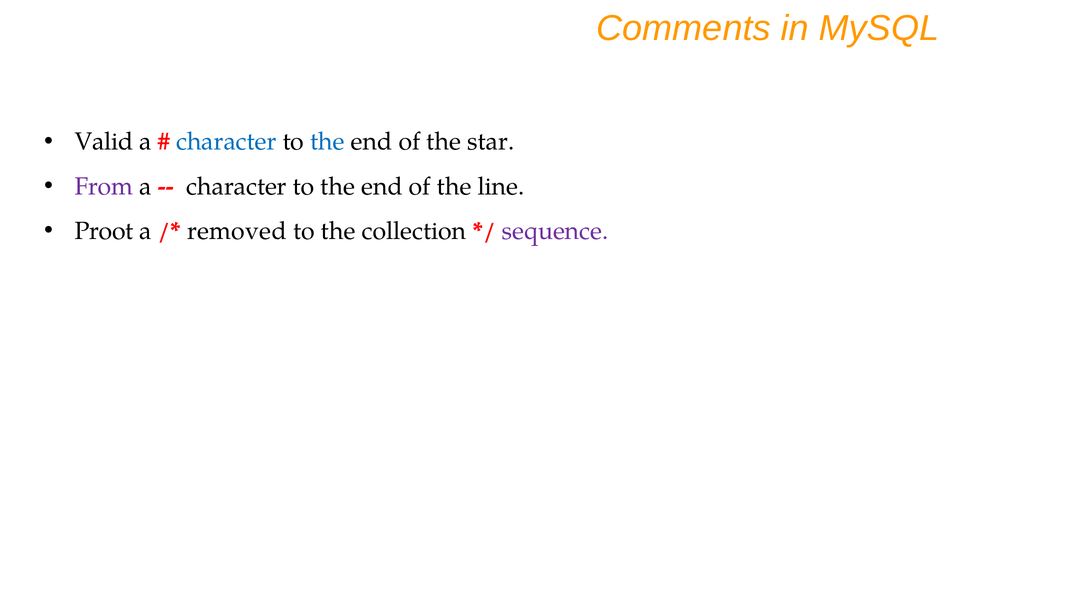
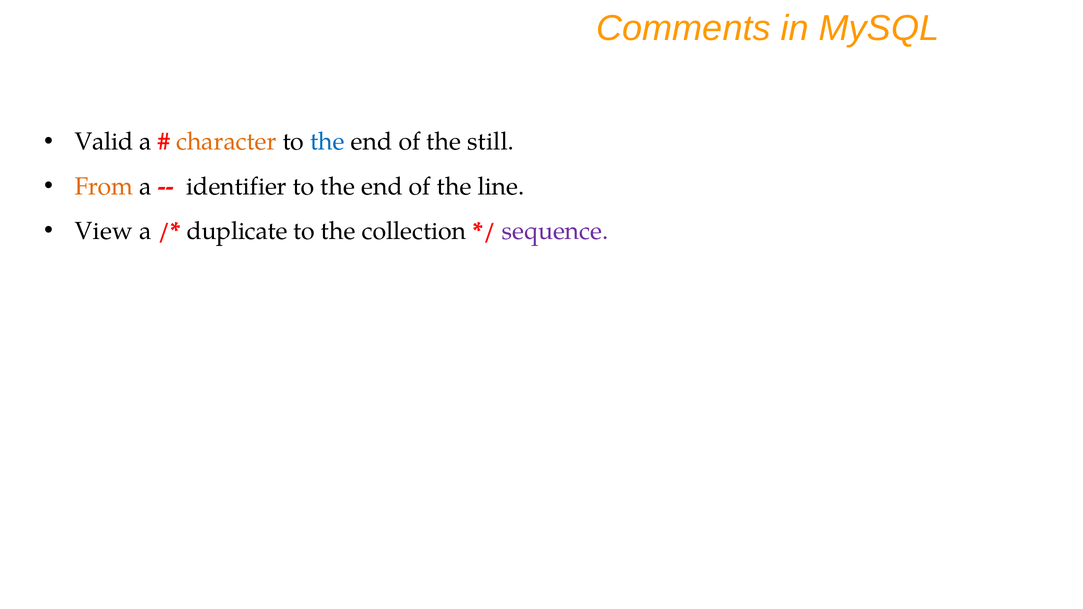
character colour: blue -> orange (226, 142)
star: star -> still (491, 142)
From colour: purple -> orange (104, 186)
character: character -> identifier (237, 186)
Proot: Proot -> View (104, 231)
removed: removed -> duplicate (237, 231)
